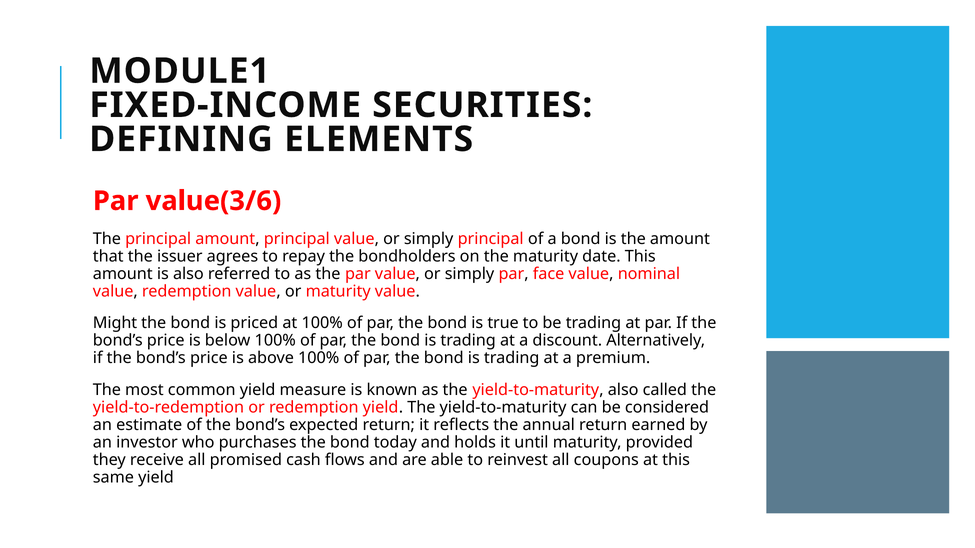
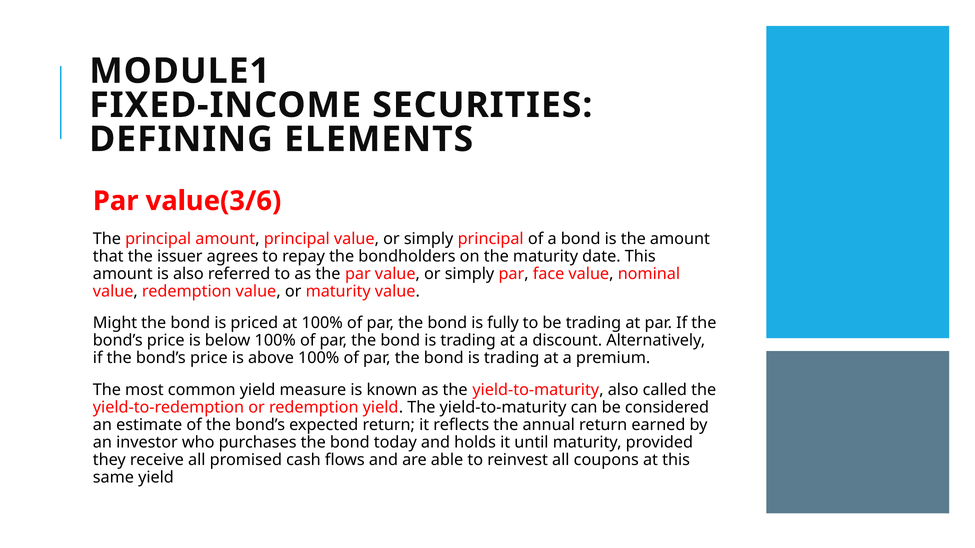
true: true -> fully (503, 323)
